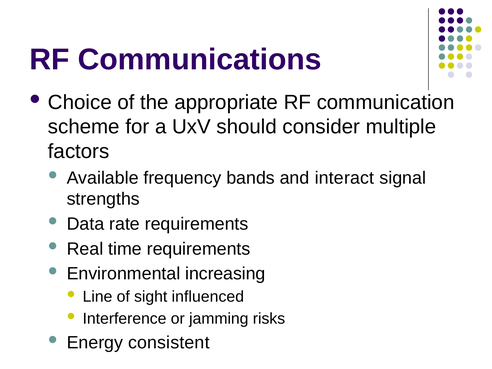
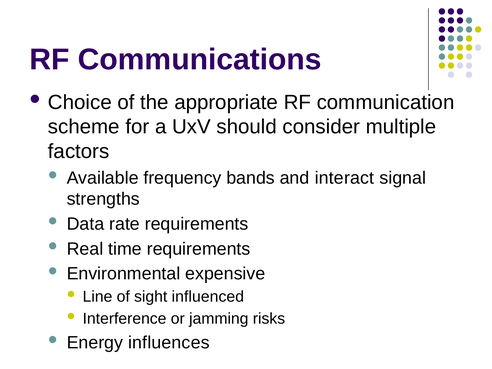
increasing: increasing -> expensive (225, 274)
consistent: consistent -> influences (169, 342)
